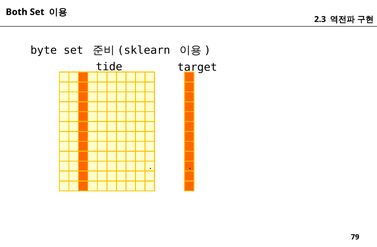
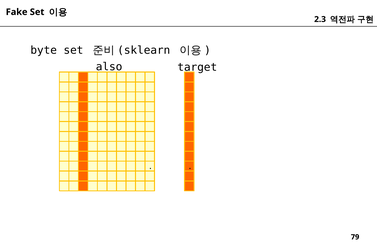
Both: Both -> Fake (17, 12)
tide: tide -> also (109, 67)
